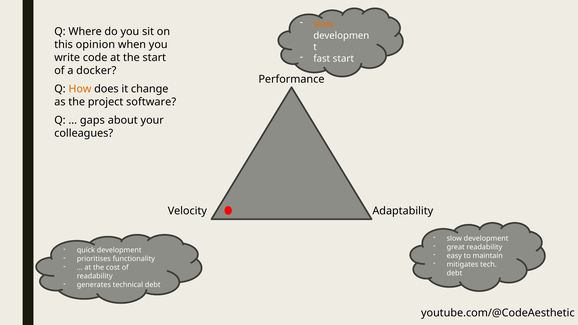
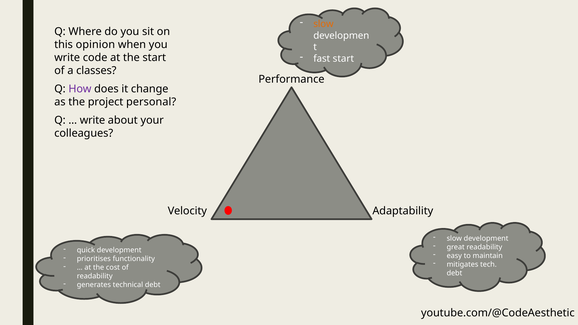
docker: docker -> classes (96, 71)
How colour: orange -> purple (80, 89)
software: software -> personal (151, 102)
gaps: gaps -> write (92, 120)
